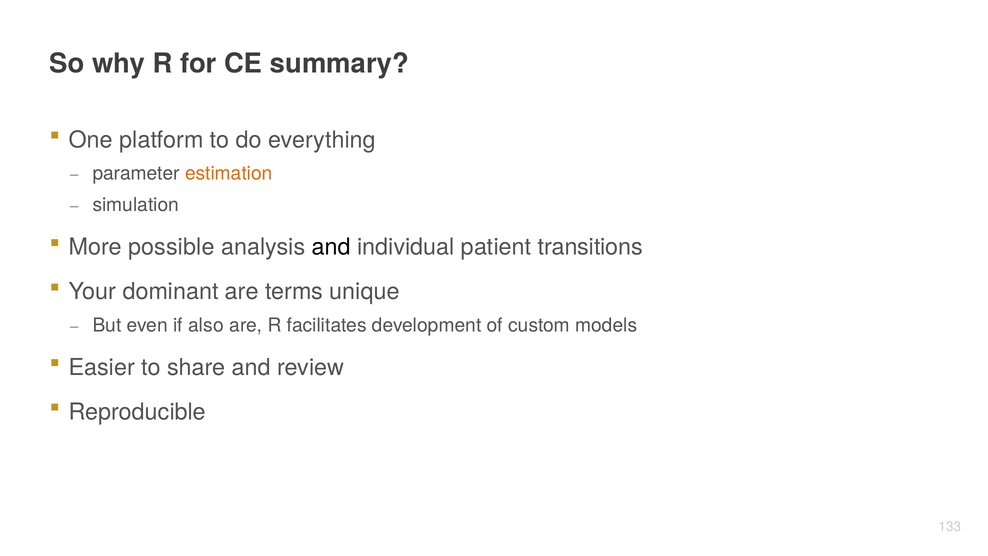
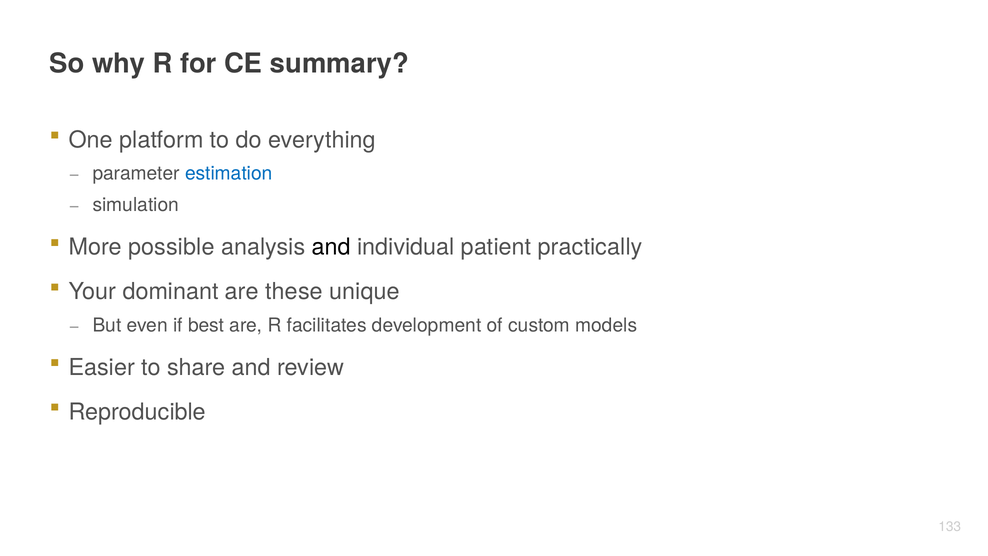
estimation colour: orange -> blue (229, 173)
transitions: transitions -> practically (590, 247)
terms: terms -> these (294, 292)
also: also -> best (206, 325)
